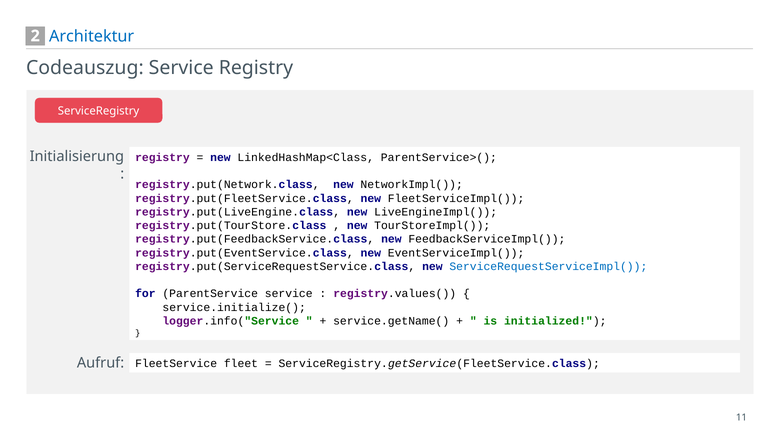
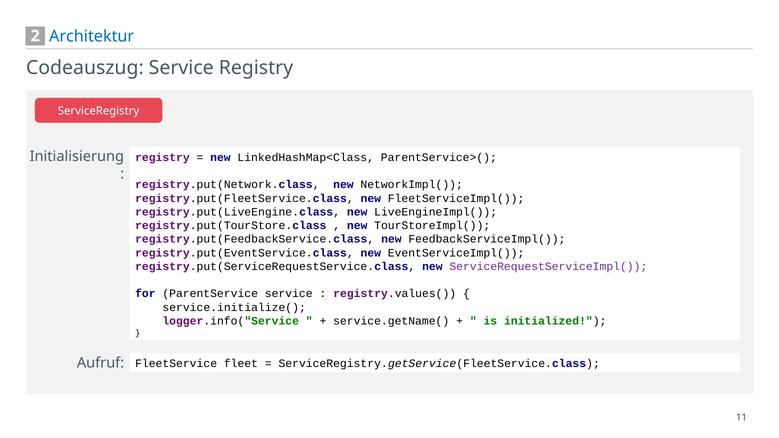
ServiceRequestServiceImpl( colour: blue -> purple (548, 267)
